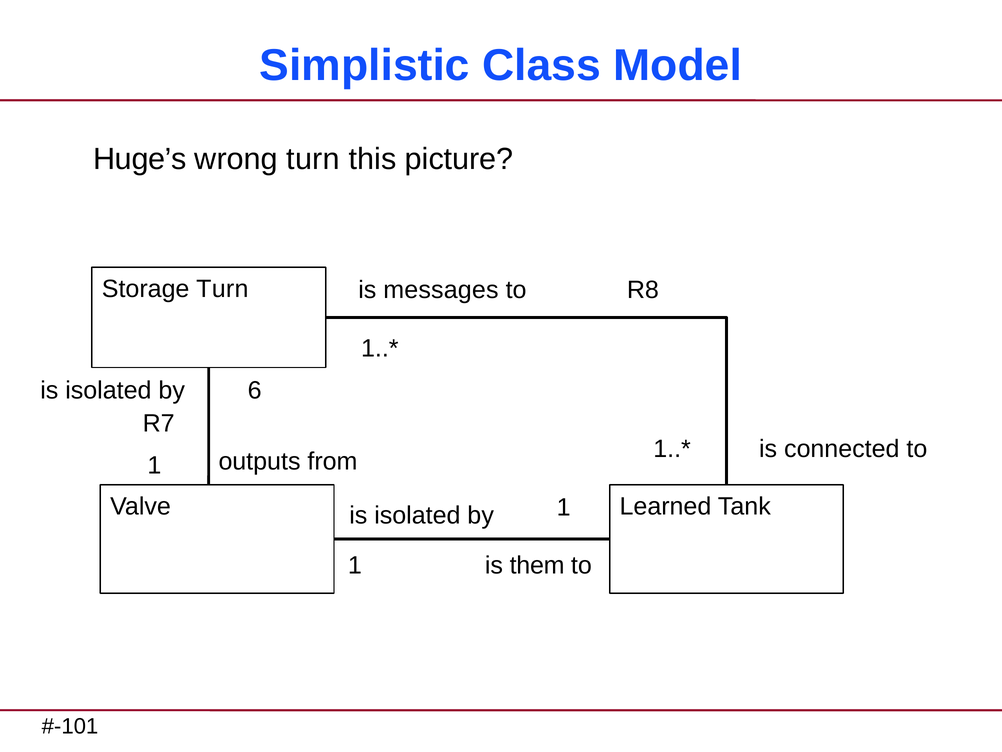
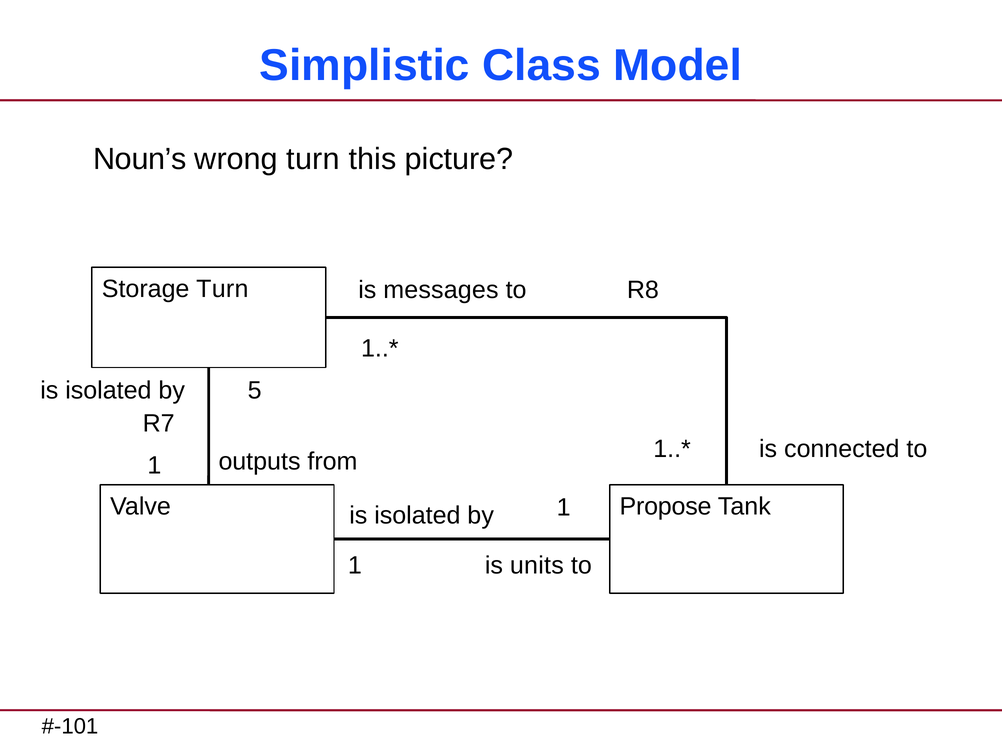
Huge’s: Huge’s -> Noun’s (140, 159)
6: 6 -> 5 (255, 390)
Learned: Learned -> Propose (666, 506)
them: them -> units (537, 565)
